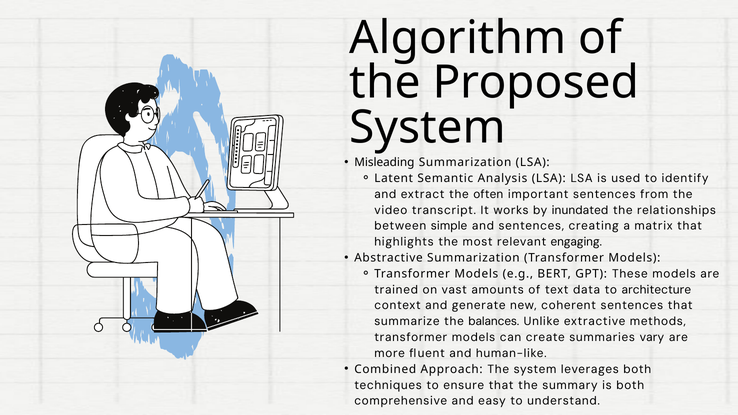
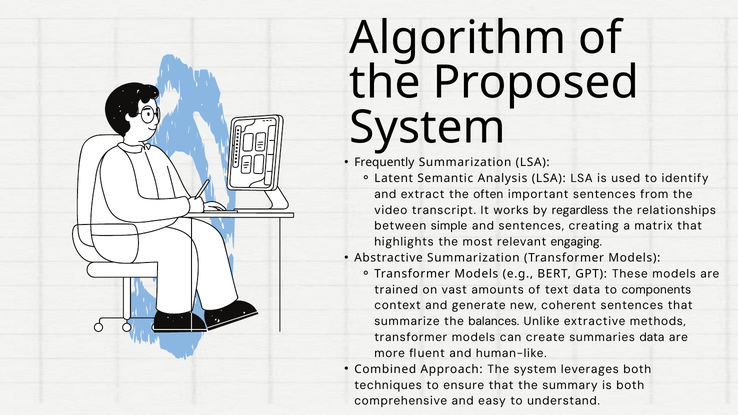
Misleading: Misleading -> Frequently (384, 163)
inundated: inundated -> regardless (580, 210)
architecture: architecture -> components (656, 290)
summaries vary: vary -> data (652, 338)
